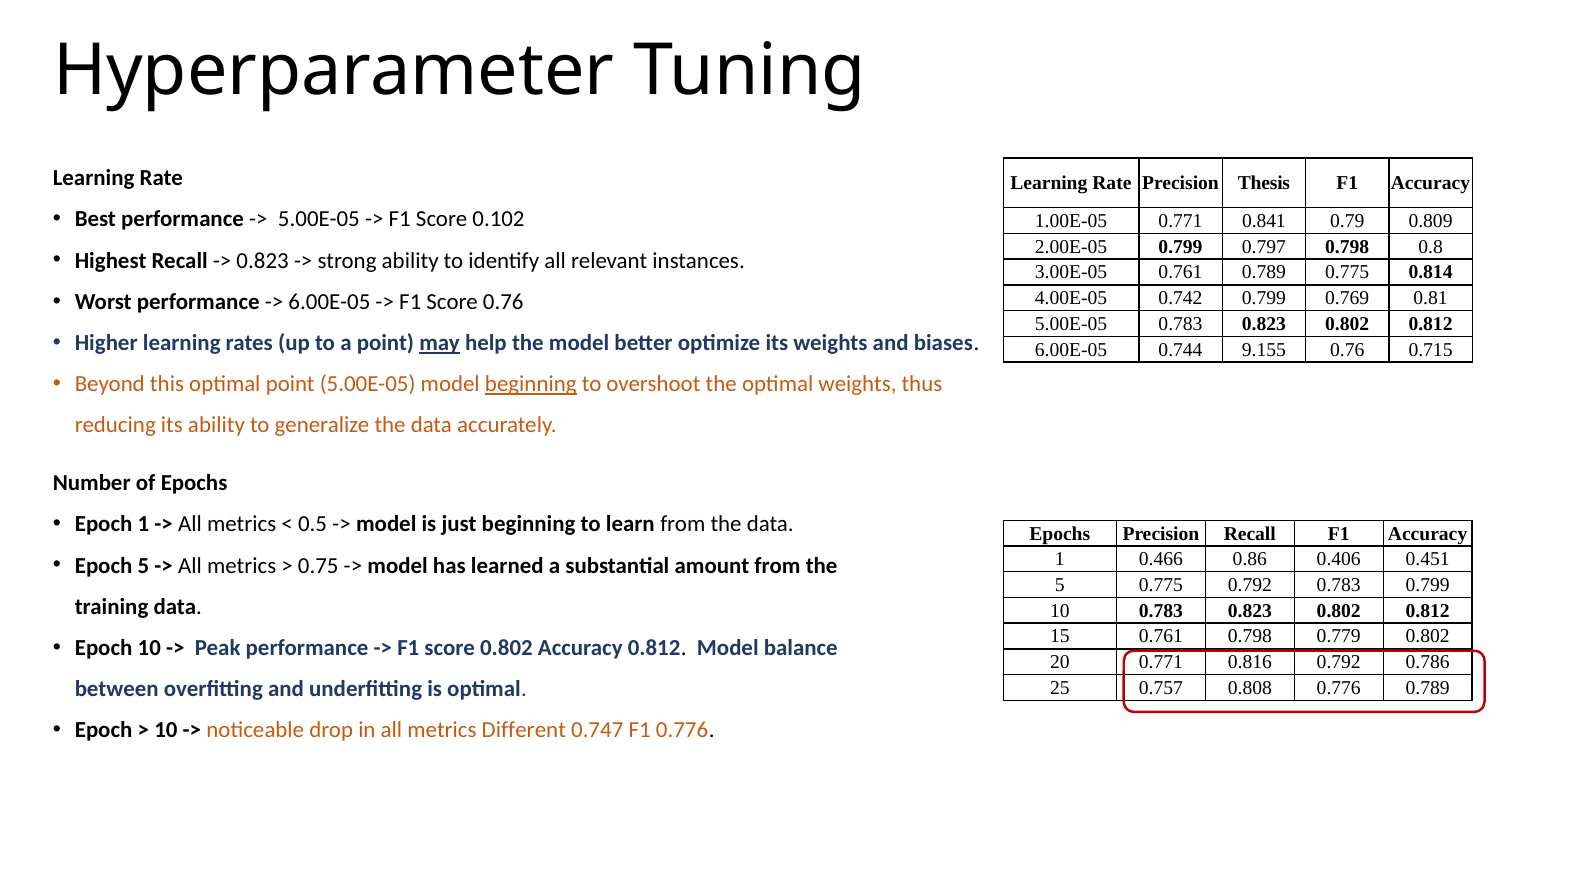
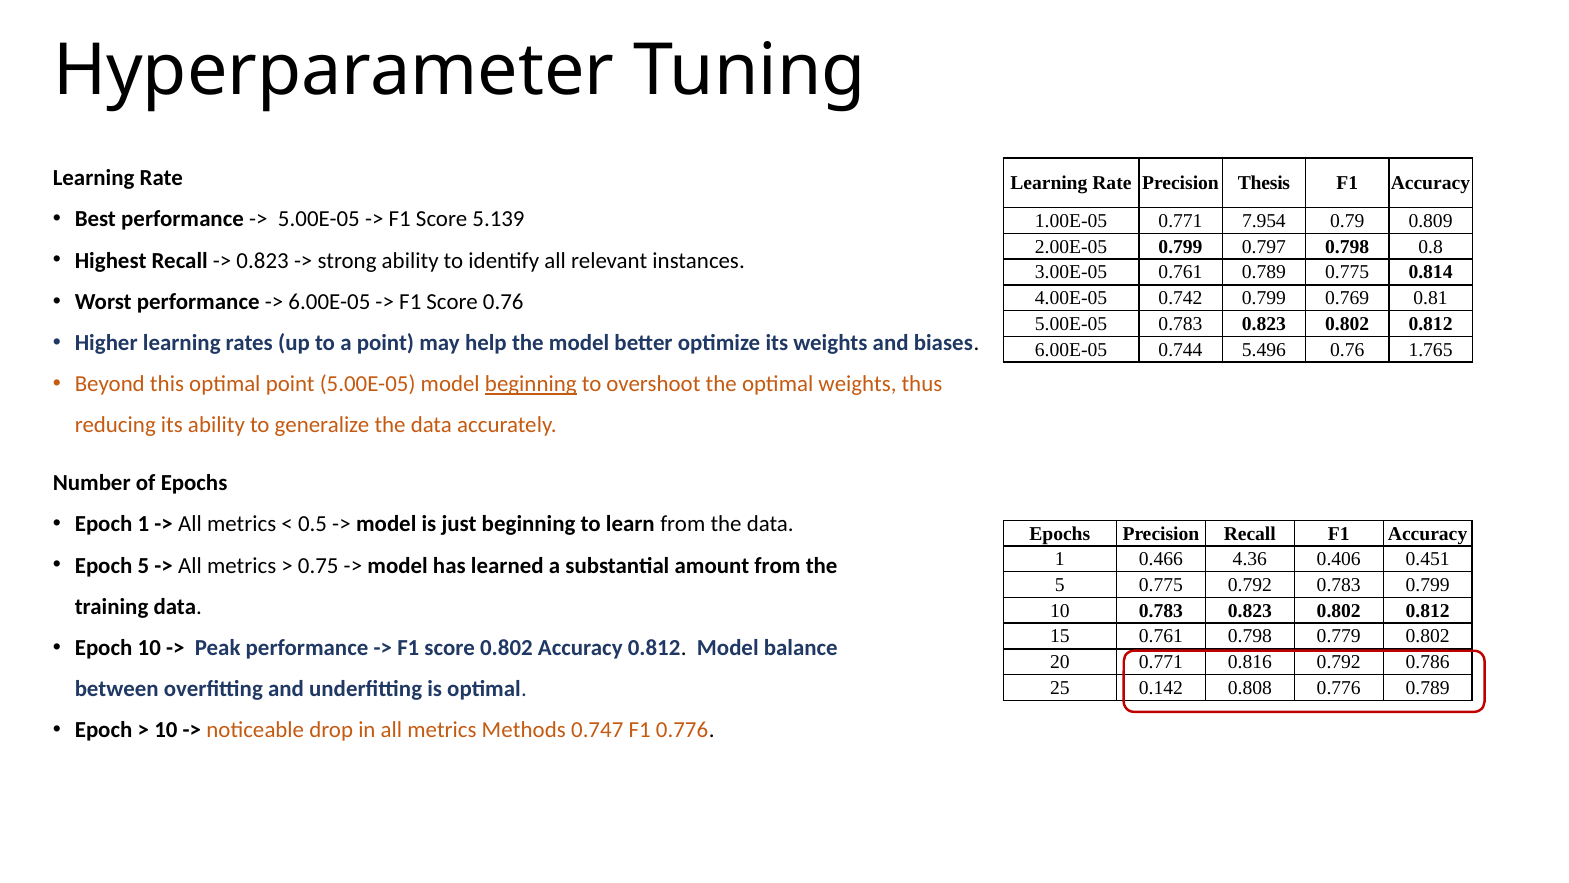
0.102: 0.102 -> 5.139 (498, 219)
0.841: 0.841 -> 7.954 (1264, 221)
may underline: present -> none (440, 343)
9.155: 9.155 -> 5.496 (1264, 349)
0.715: 0.715 -> 1.765 (1431, 349)
0.86: 0.86 -> 4.36 (1250, 559)
0.757: 0.757 -> 0.142 (1161, 687)
Different: Different -> Methods (524, 730)
